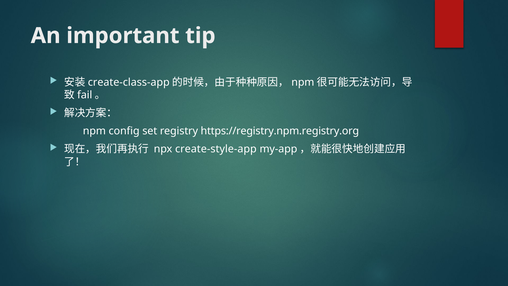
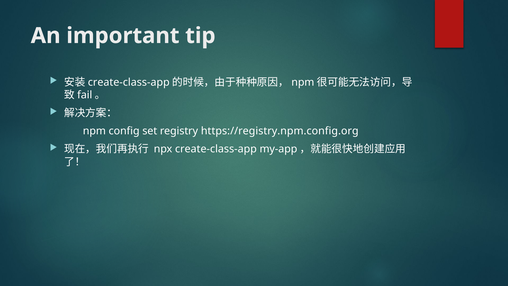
https://registry.npm.registry.org: https://registry.npm.registry.org -> https://registry.npm.config.org (280, 131)
npx create-style-app: create-style-app -> create-class-app (216, 149)
